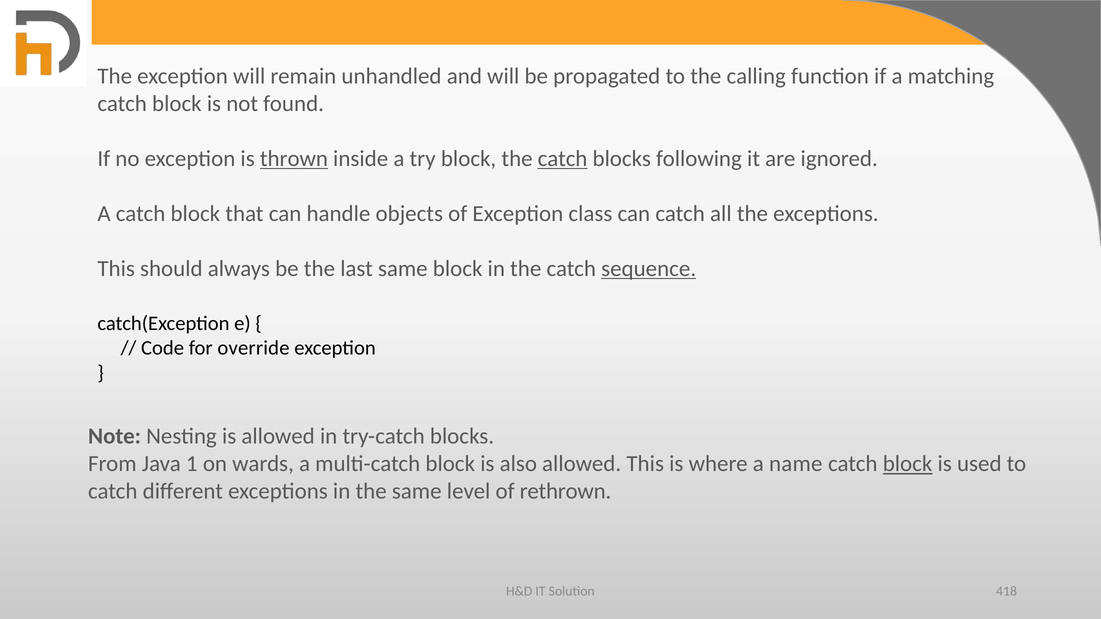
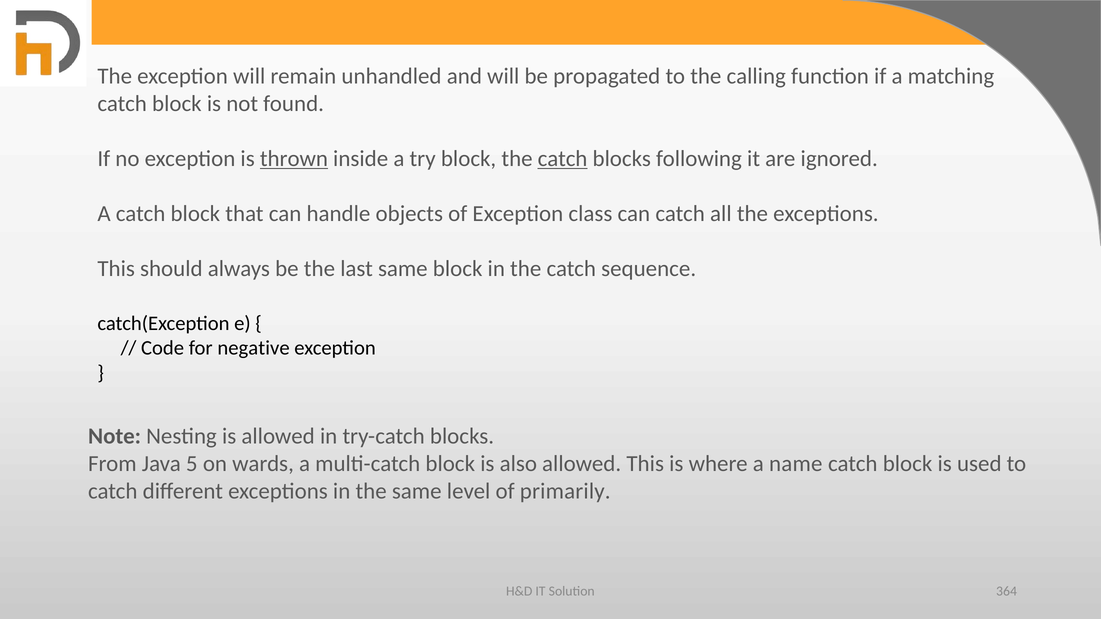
sequence underline: present -> none (649, 269)
override: override -> negative (254, 348)
1: 1 -> 5 (192, 464)
block underline: present -> none (908, 464)
rethrown: rethrown -> primarily (565, 492)
418: 418 -> 364 (1007, 591)
